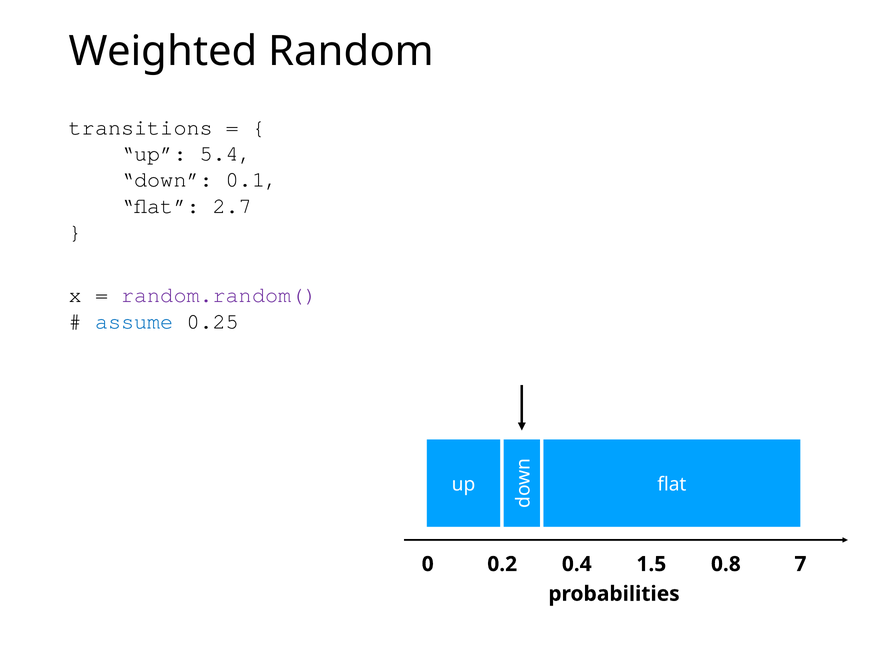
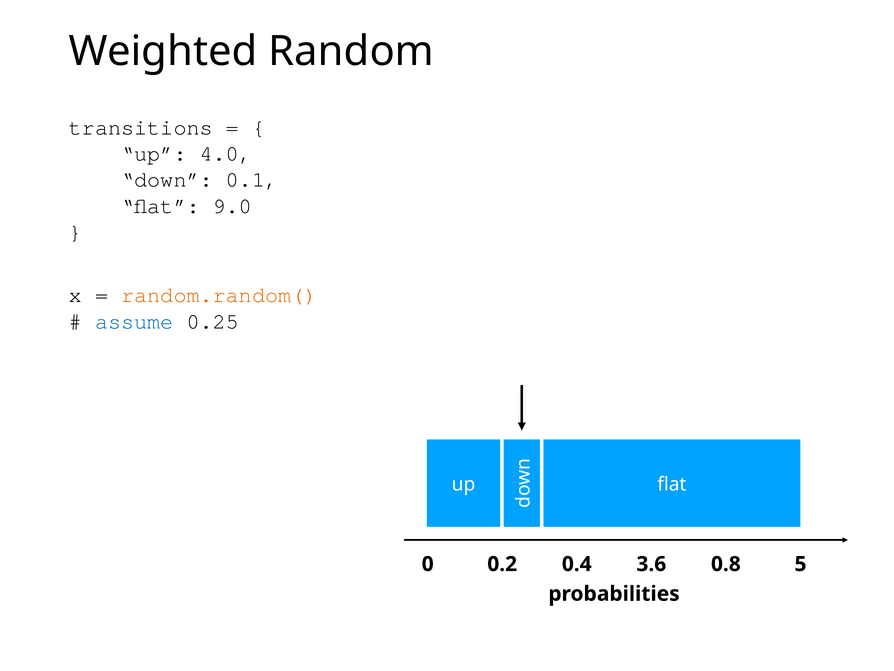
5.4: 5.4 -> 4.0 (226, 153)
2.7: 2.7 -> 9.0 (232, 206)
random.random( colour: purple -> orange (219, 295)
1.5: 1.5 -> 3.6 (651, 564)
7: 7 -> 5 (801, 564)
